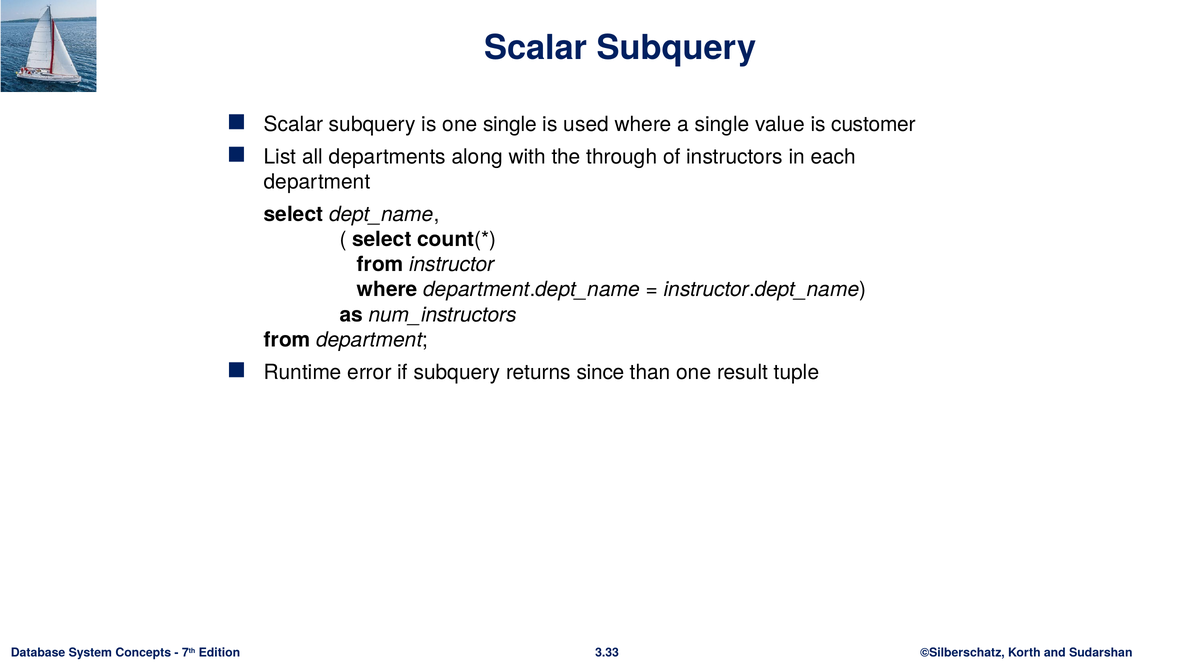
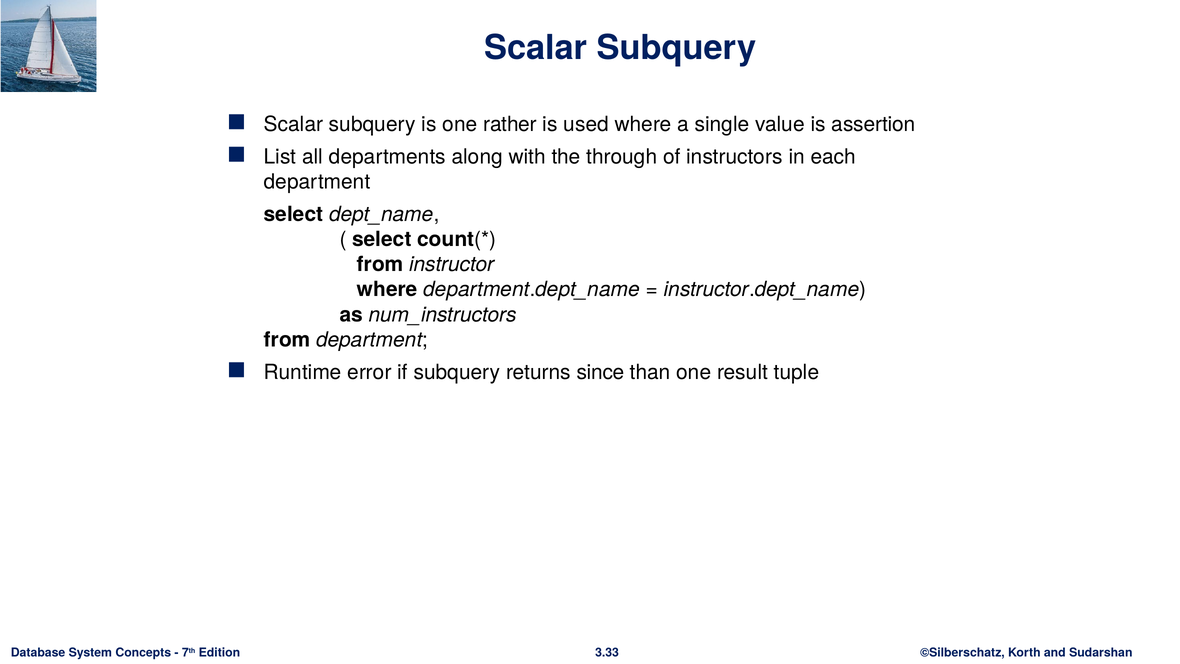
one single: single -> rather (510, 124)
customer: customer -> assertion (874, 124)
